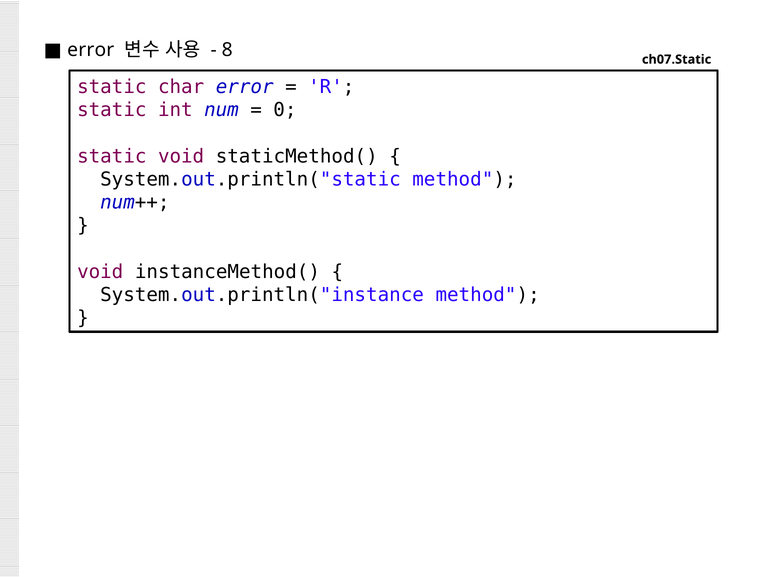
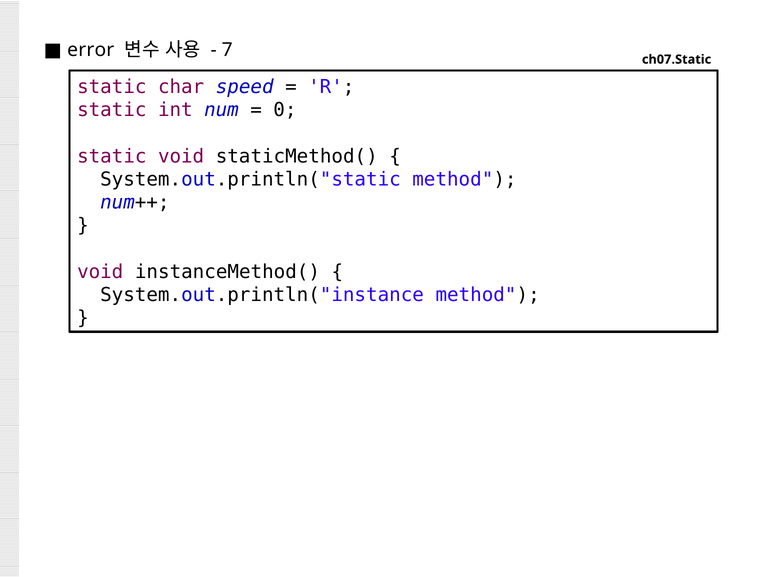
8: 8 -> 7 (227, 50)
char error: error -> speed (245, 87)
